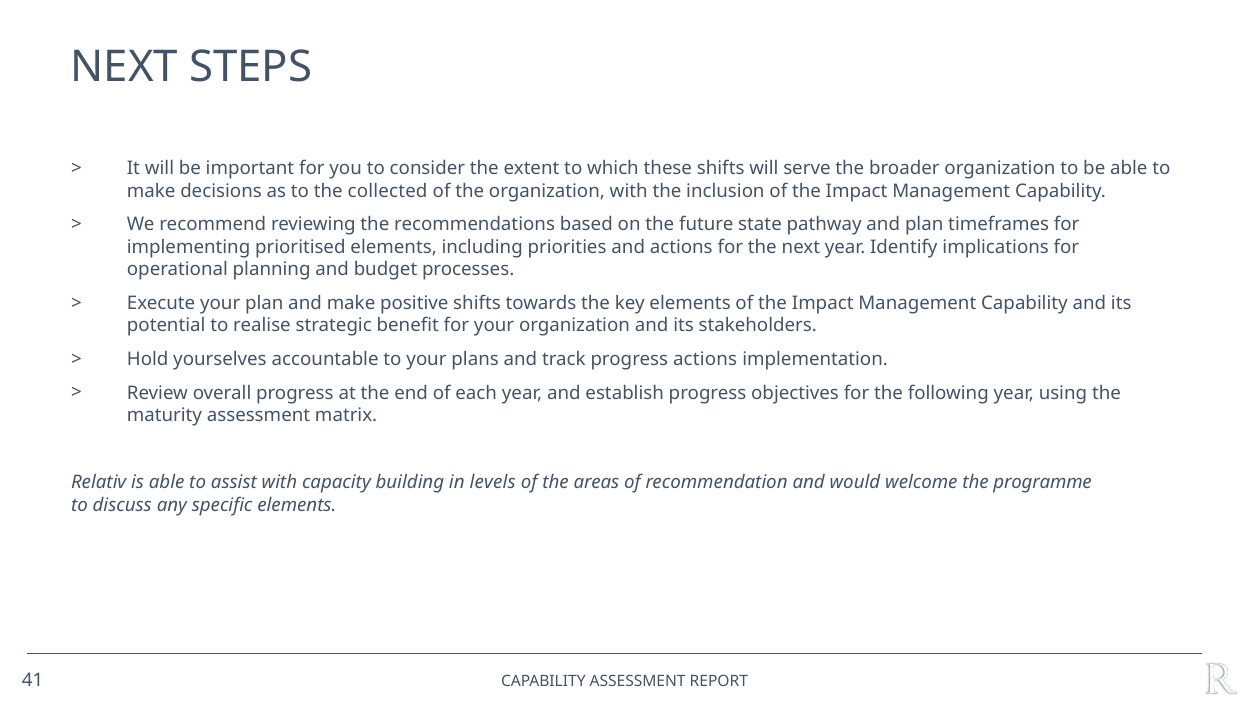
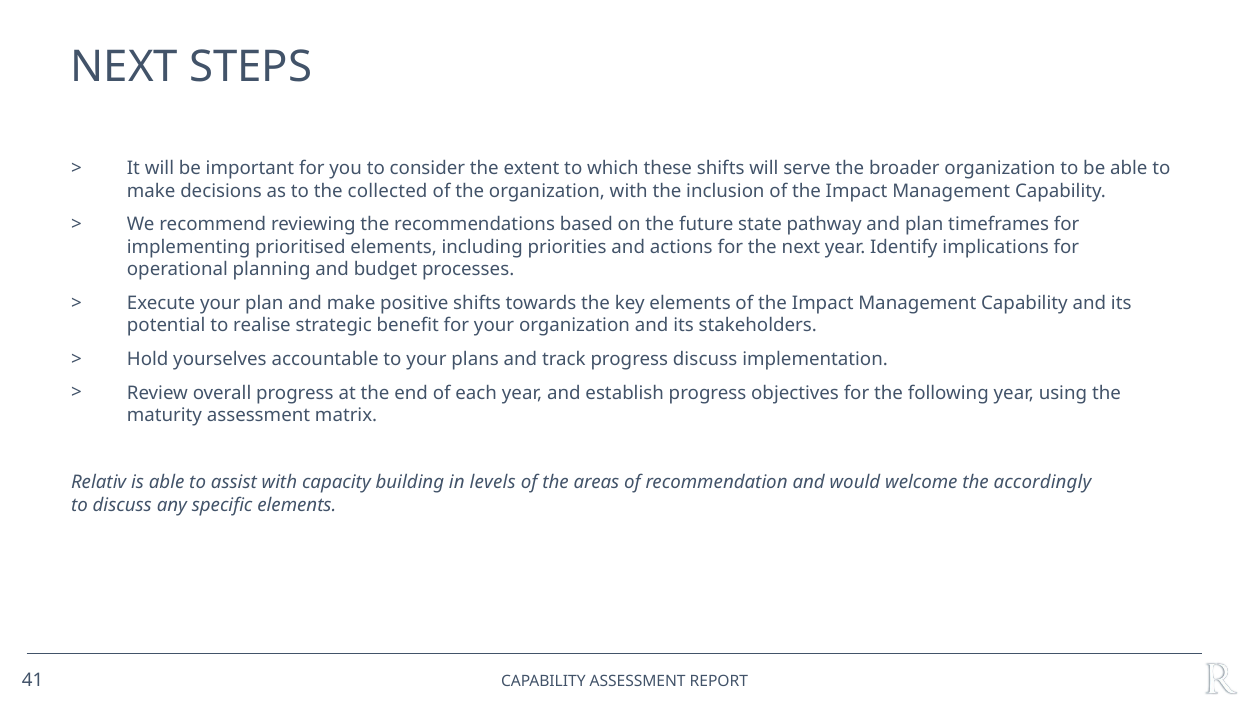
progress actions: actions -> discuss (705, 359)
programme: programme -> accordingly (1042, 482)
